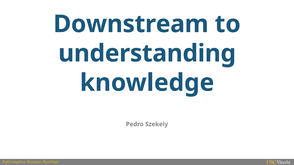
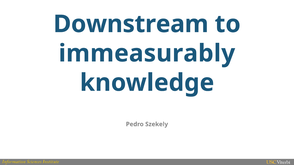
understanding: understanding -> immeasurably (147, 54)
